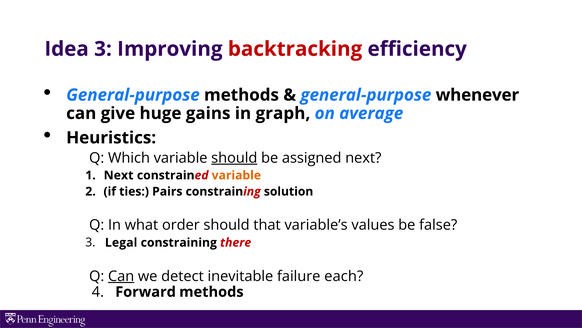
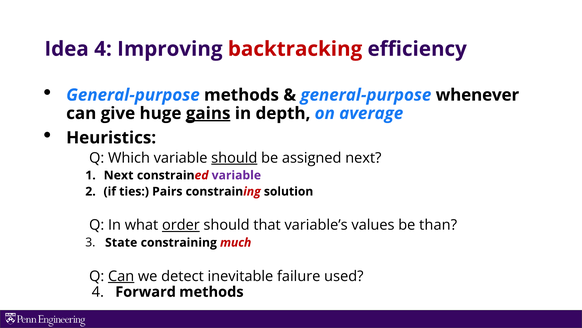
Idea 3: 3 -> 4 (103, 49)
gains underline: none -> present (208, 113)
graph: graph -> depth (283, 113)
variable colour: orange -> purple (236, 175)
order underline: none -> present (181, 225)
false: false -> than (438, 225)
Legal: Legal -> State (121, 242)
there: there -> much (236, 242)
each: each -> used (344, 276)
